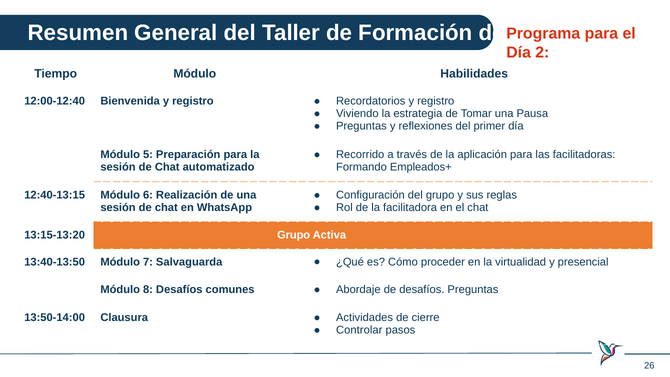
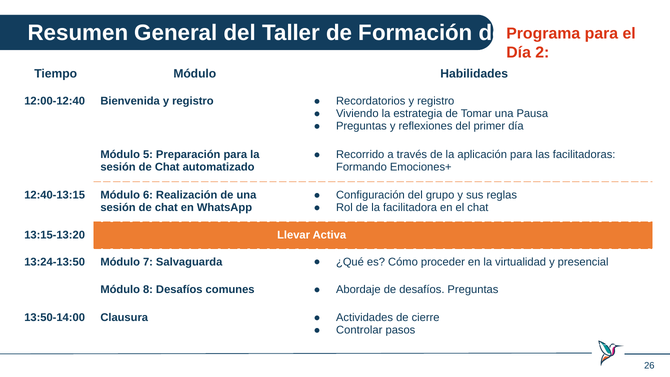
Empleados+: Empleados+ -> Emociones+ (421, 167)
13:15-13:20 Grupo: Grupo -> Llevar (294, 235)
13:40-13:50: 13:40-13:50 -> 13:24-13:50 (55, 262)
